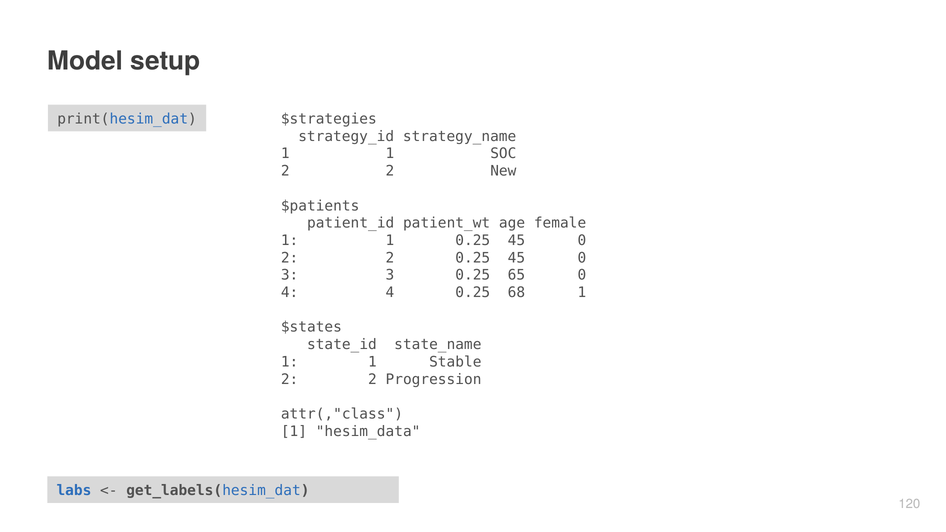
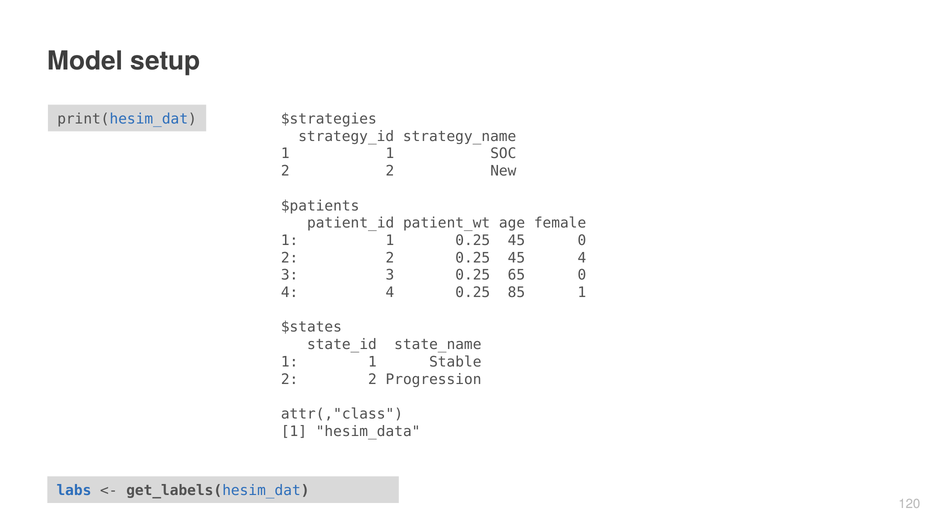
2 0.25 45 0: 0 -> 4 (582, 258)
68: 68 -> 85 (516, 293)
